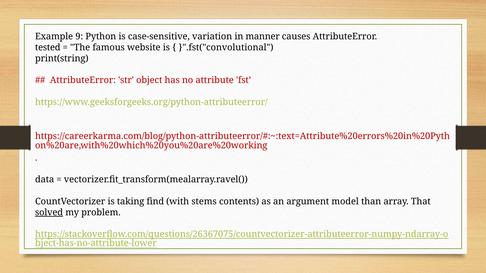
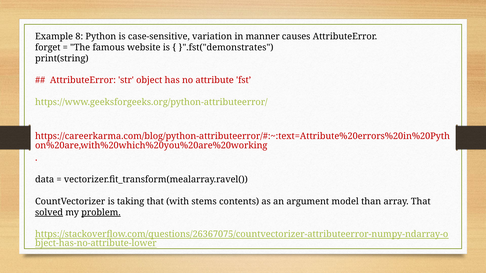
9: 9 -> 8 (79, 37)
tested: tested -> forget (48, 48)
}".fst("convolutional: }".fst("convolutional -> }".fst("demonstrates (226, 48)
taking find: find -> that (155, 202)
problem underline: none -> present (101, 213)
